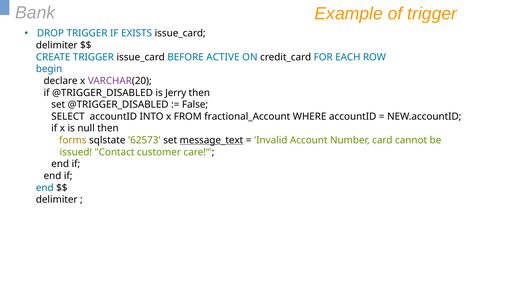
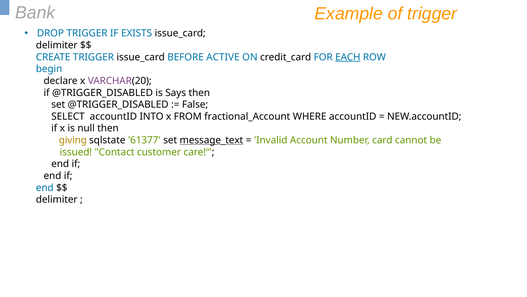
EACH underline: none -> present (348, 57)
Jerry: Jerry -> Says (176, 93)
forms: forms -> giving (73, 140)
62573: 62573 -> 61377 (144, 140)
